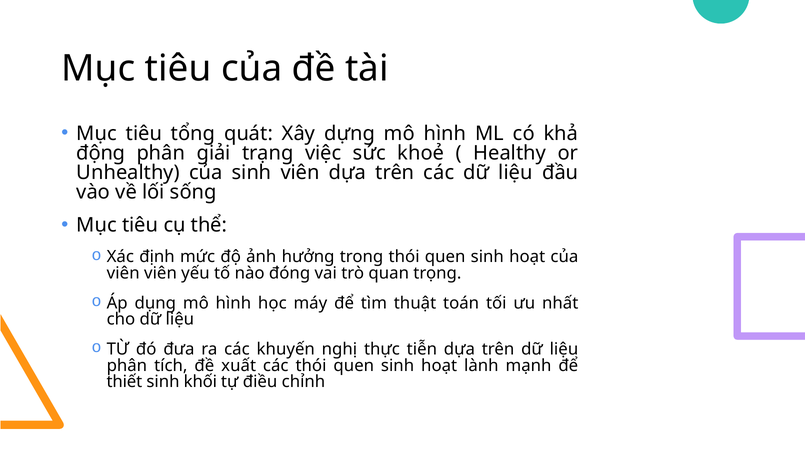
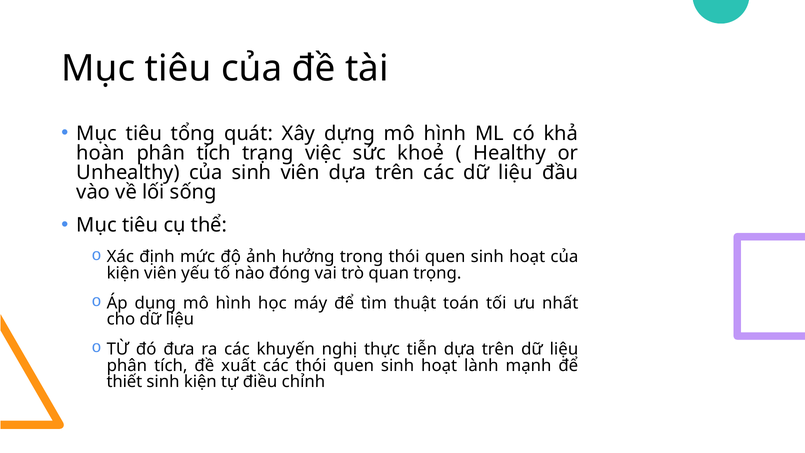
động: động -> hoàn (101, 153)
giải: giải -> tích (214, 153)
viên: viên -> kiện (123, 273)
sinh khối: khối -> kiện (200, 382)
